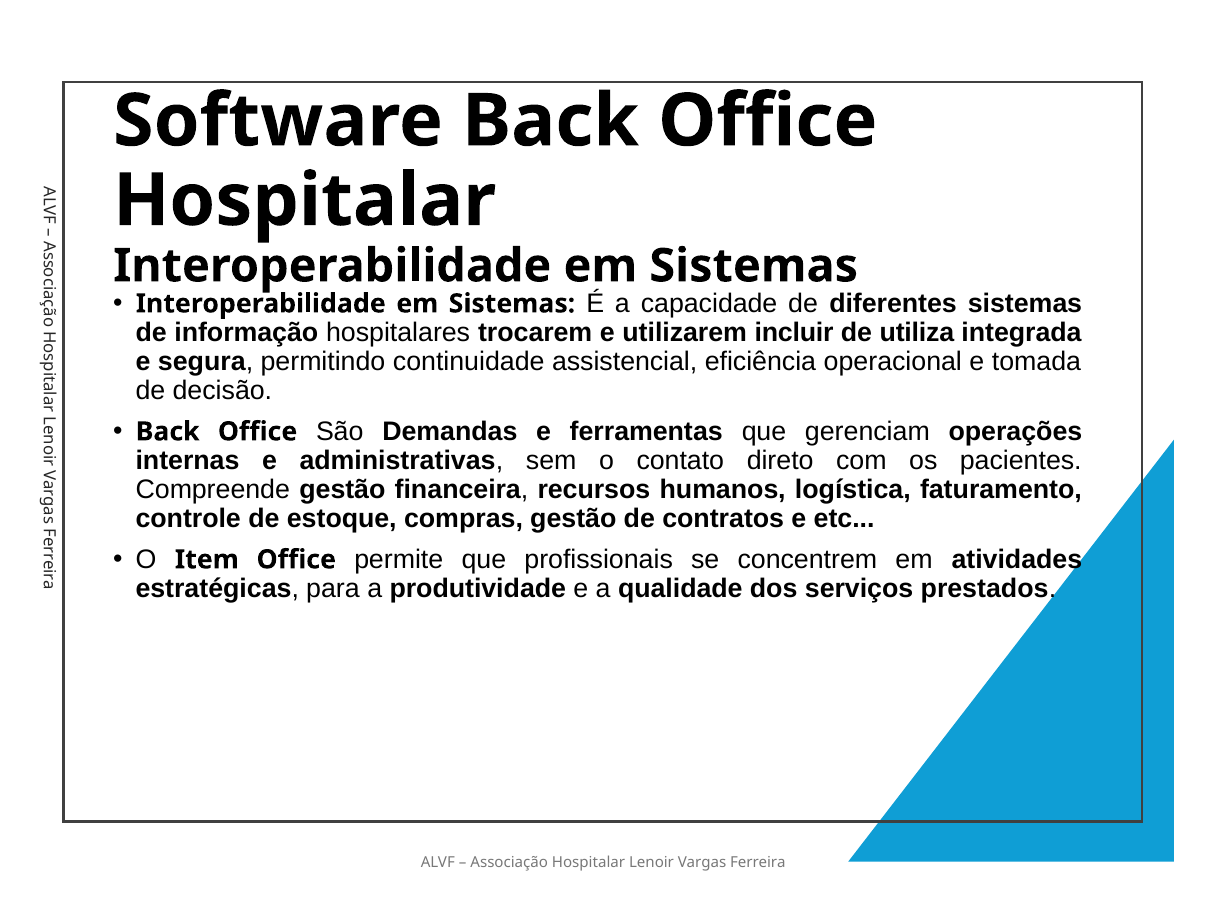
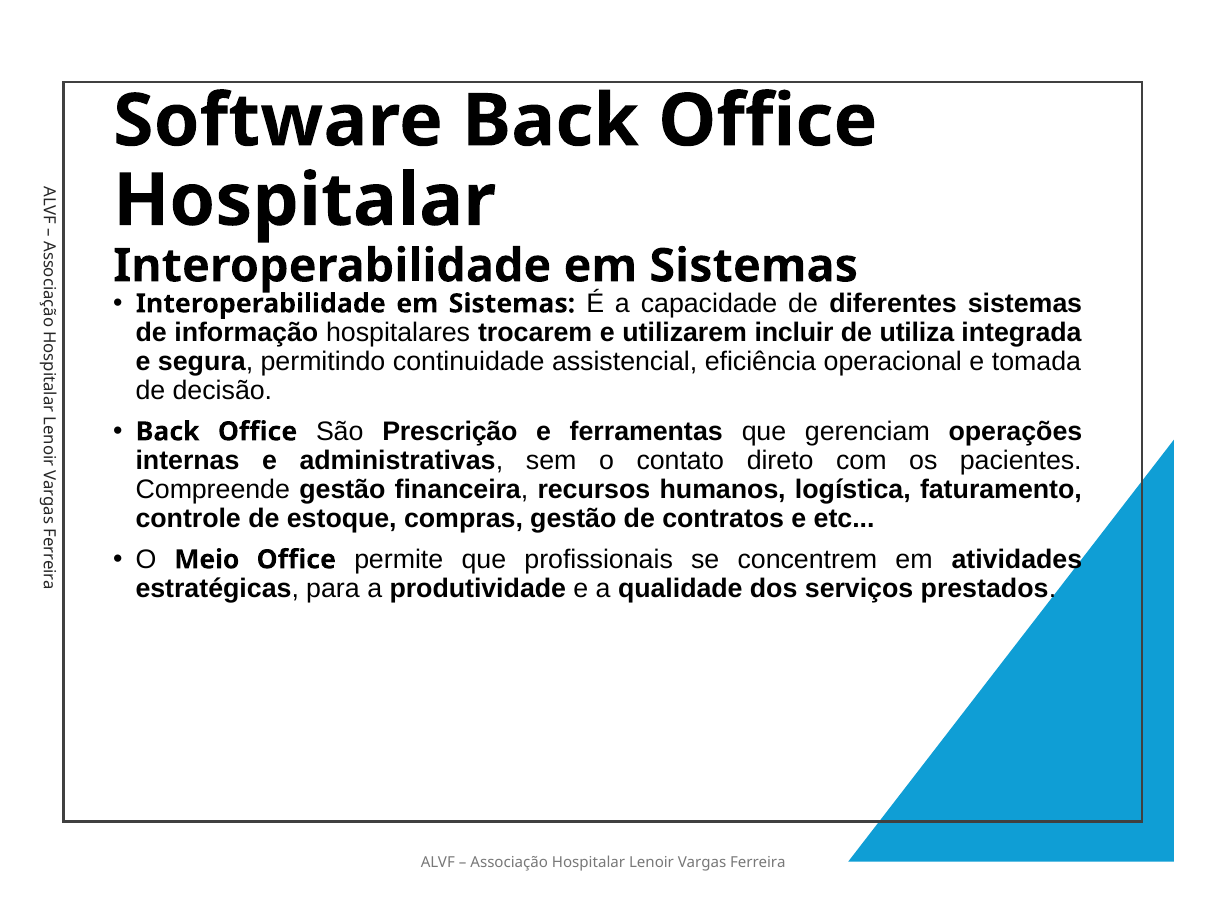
Demandas: Demandas -> Prescrição (450, 432)
Item: Item -> Meio (207, 560)
